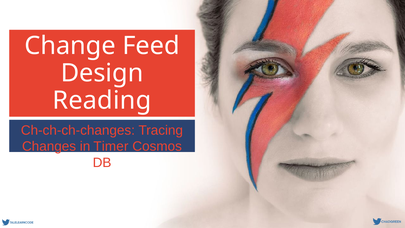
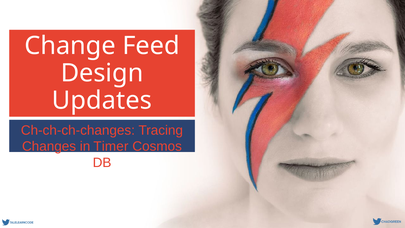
Reading: Reading -> Updates (102, 100)
